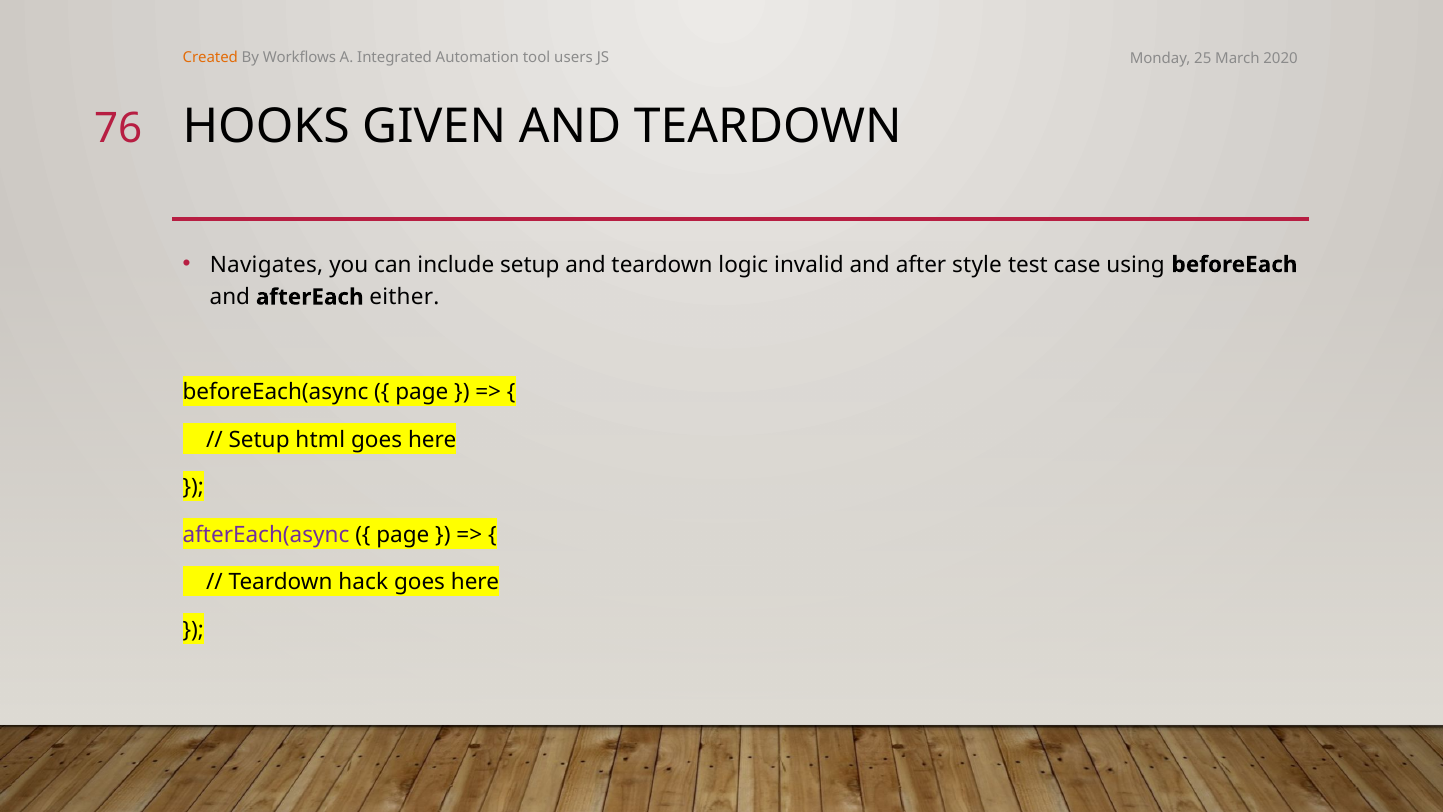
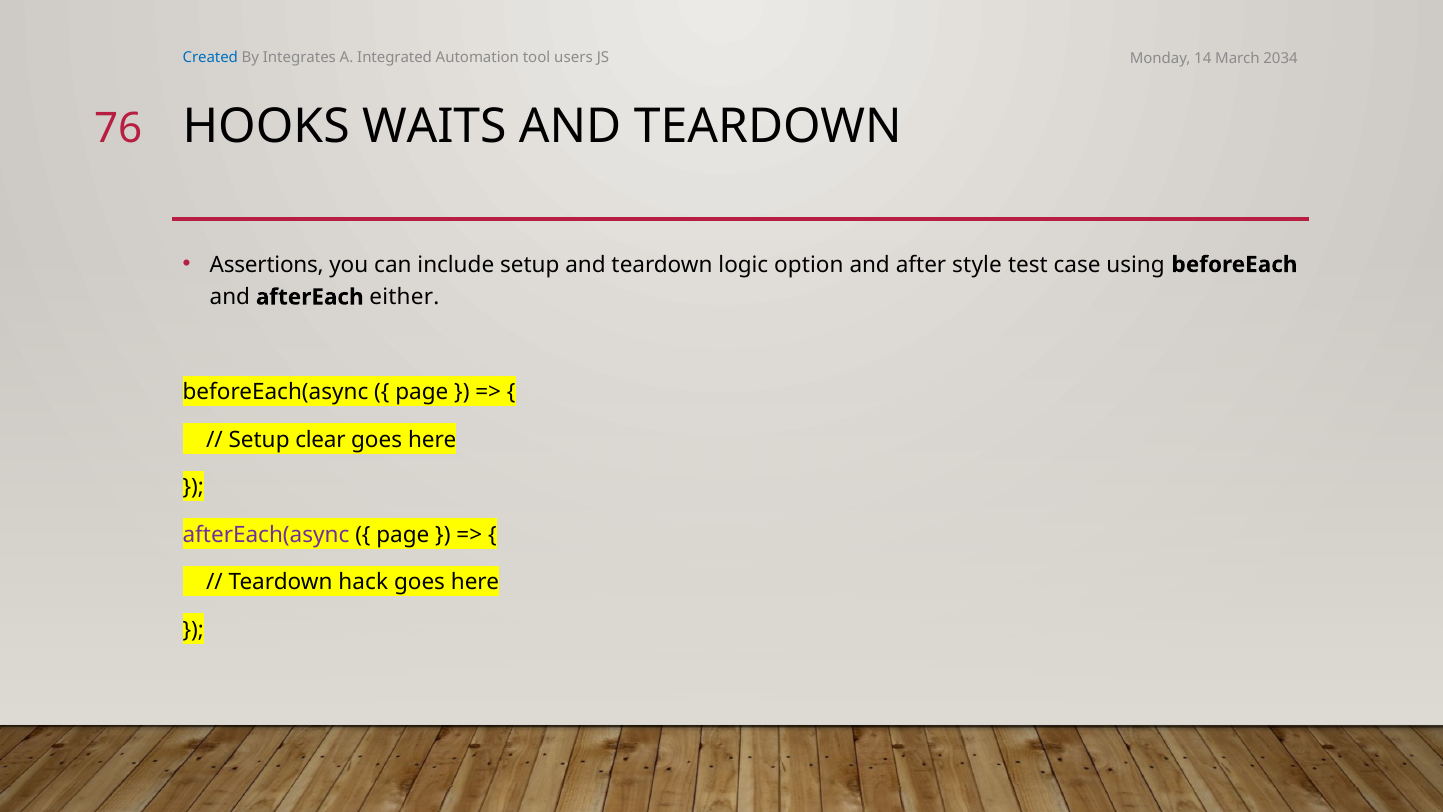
Created colour: orange -> blue (210, 57)
Workflows: Workflows -> Integrates (299, 57)
25: 25 -> 14 (1203, 58)
2020: 2020 -> 2034 (1281, 58)
GIVEN: GIVEN -> WAITS (434, 126)
Navigates: Navigates -> Assertions (267, 264)
invalid: invalid -> option (809, 264)
html: html -> clear (320, 439)
